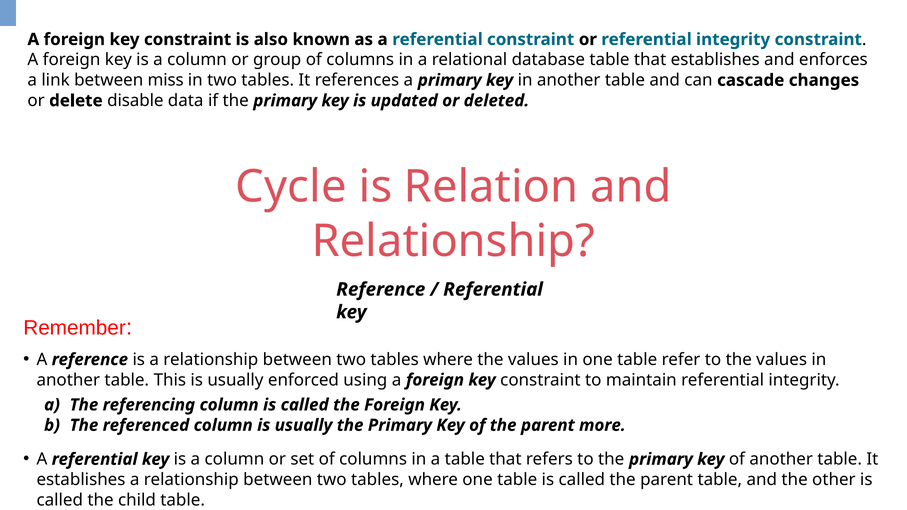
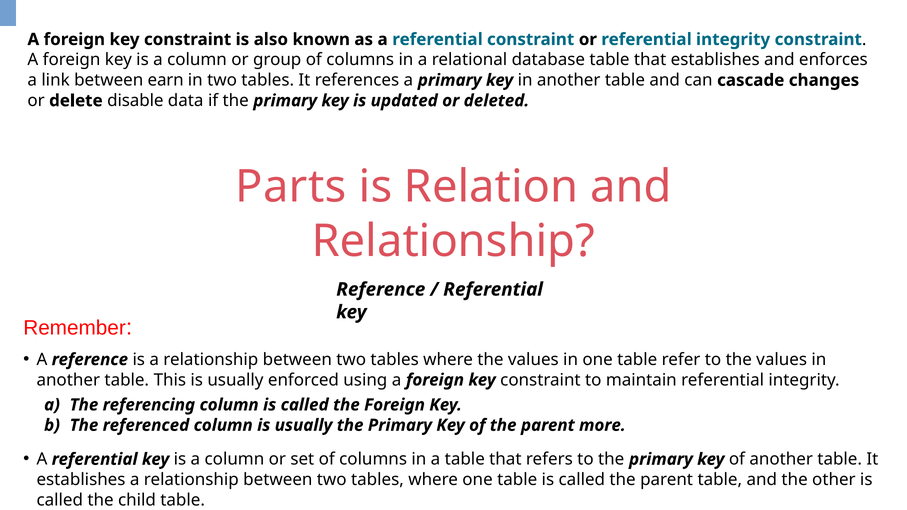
miss: miss -> earn (166, 80)
Cycle: Cycle -> Parts (291, 187)
